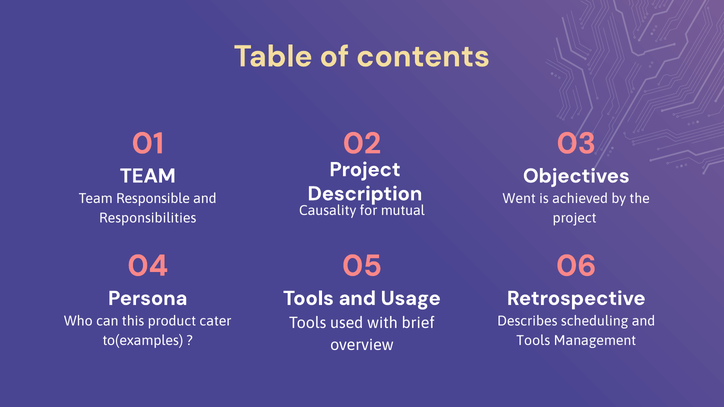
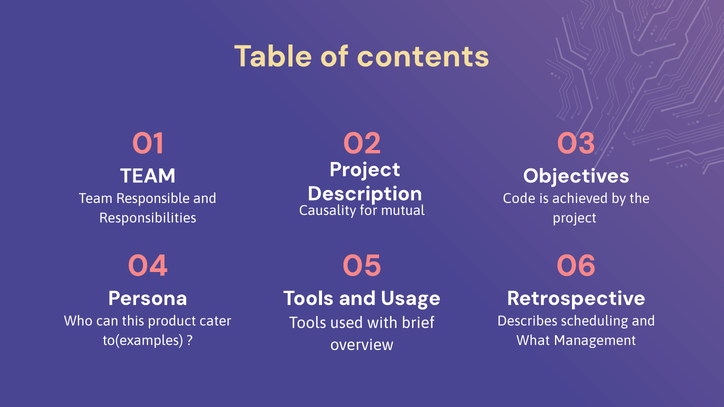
Went: Went -> Code (519, 199)
Tools: Tools -> What (533, 341)
